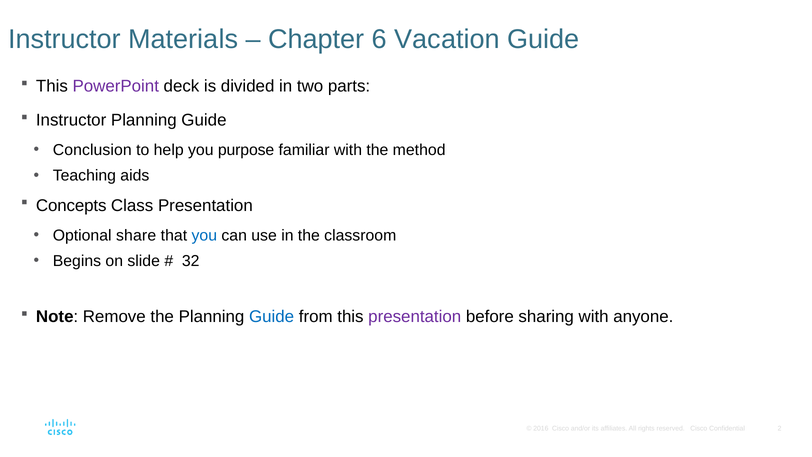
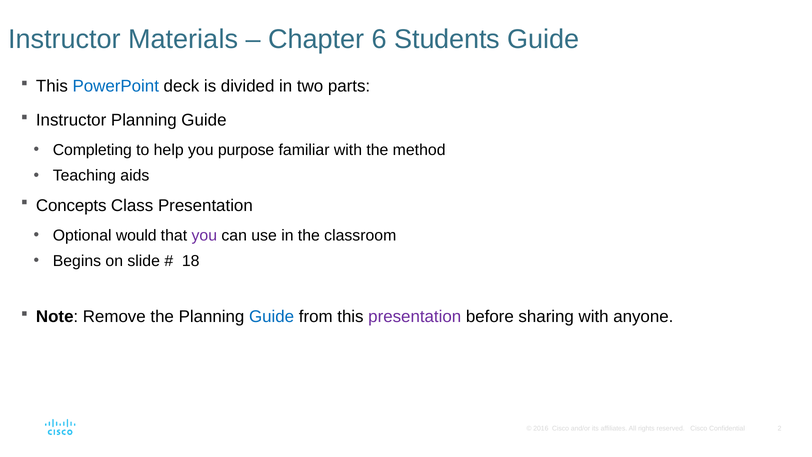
Vacation: Vacation -> Students (447, 39)
PowerPoint colour: purple -> blue (116, 86)
Conclusion: Conclusion -> Completing (92, 150)
share: share -> would (136, 235)
you colour: blue -> purple (204, 235)
32: 32 -> 18 (191, 261)
